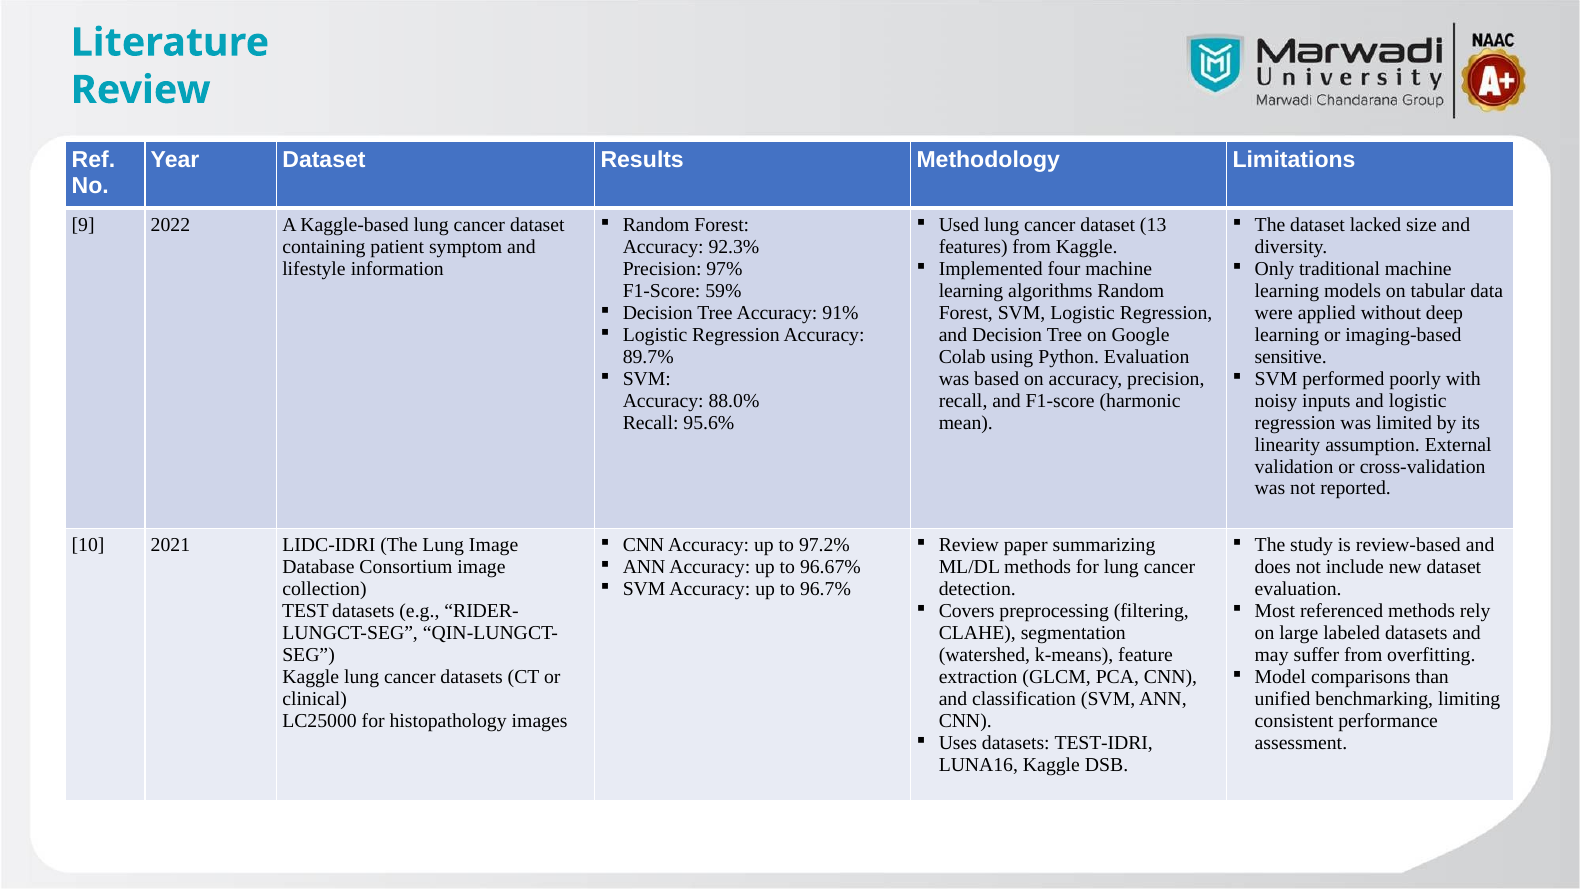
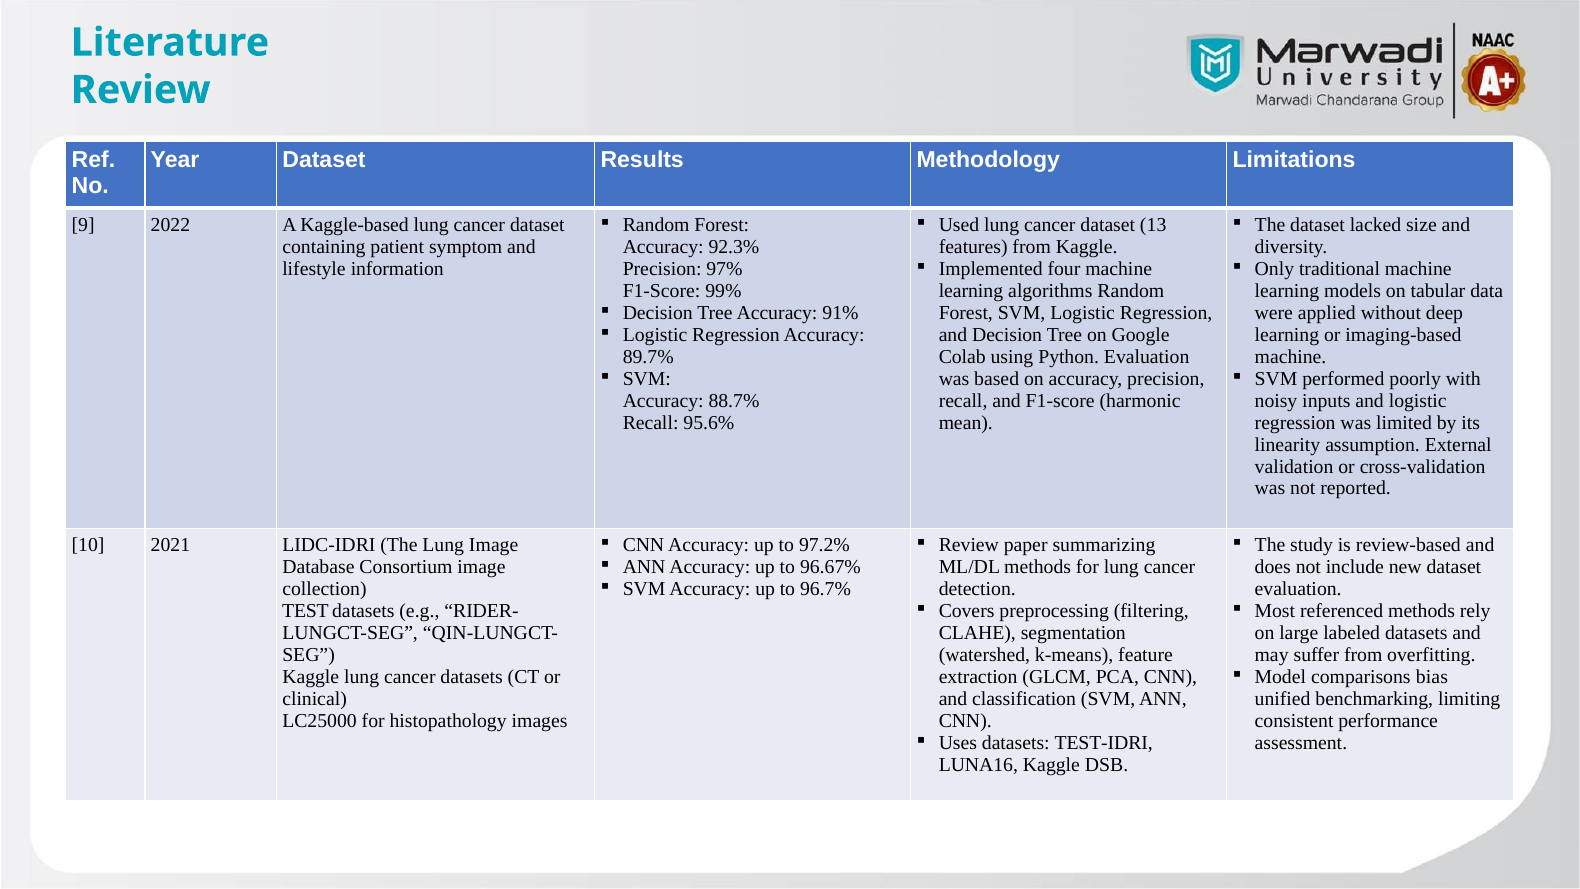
59%: 59% -> 99% (723, 291)
sensitive: sensitive -> machine (1291, 357)
88.0%: 88.0% -> 88.7% (734, 401)
than: than -> bias (1432, 677)
